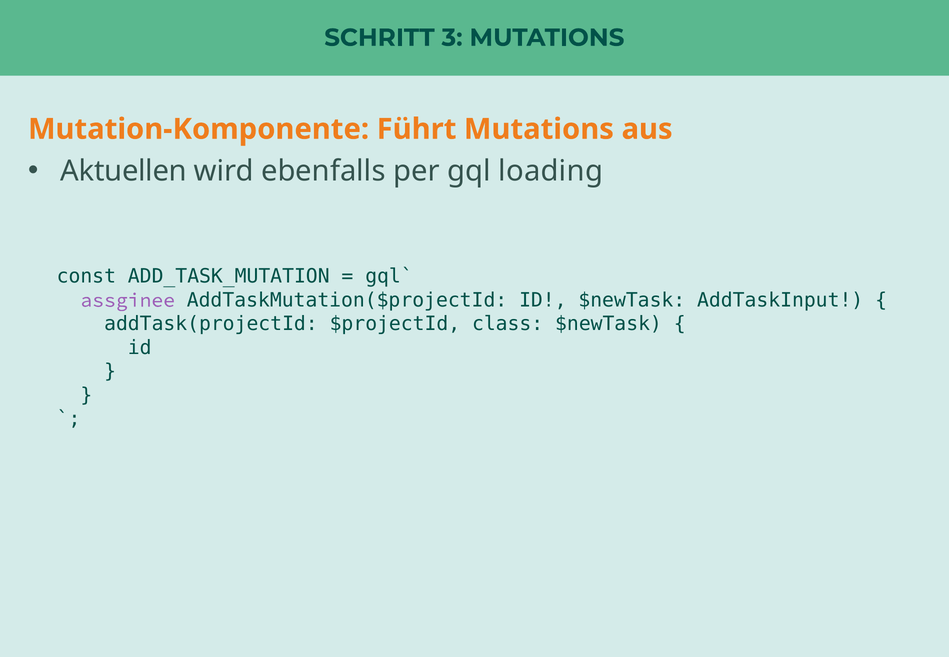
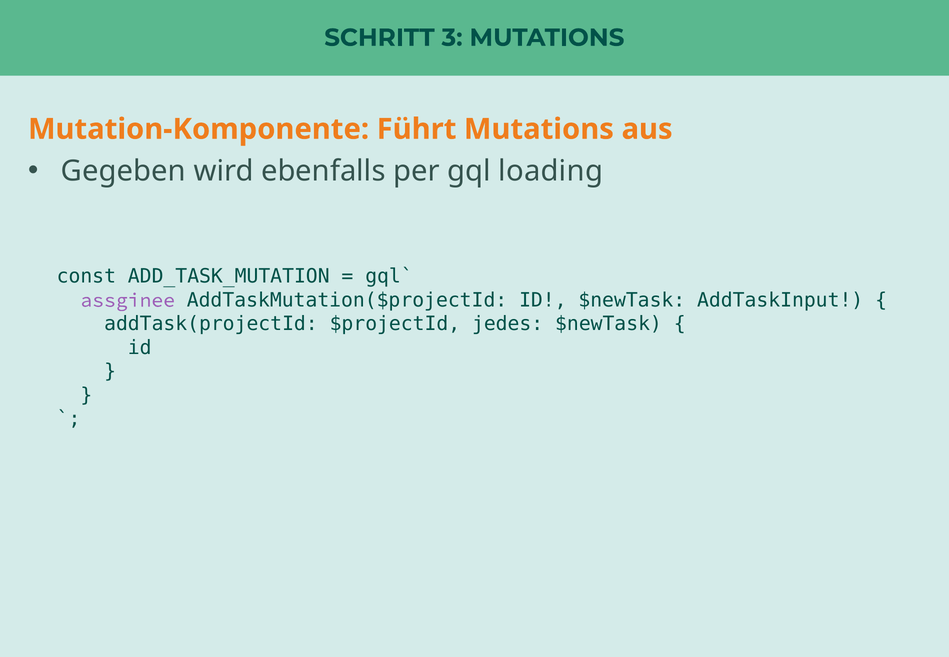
Aktuellen: Aktuellen -> Gegeben (123, 171)
class: class -> jedes (508, 324)
